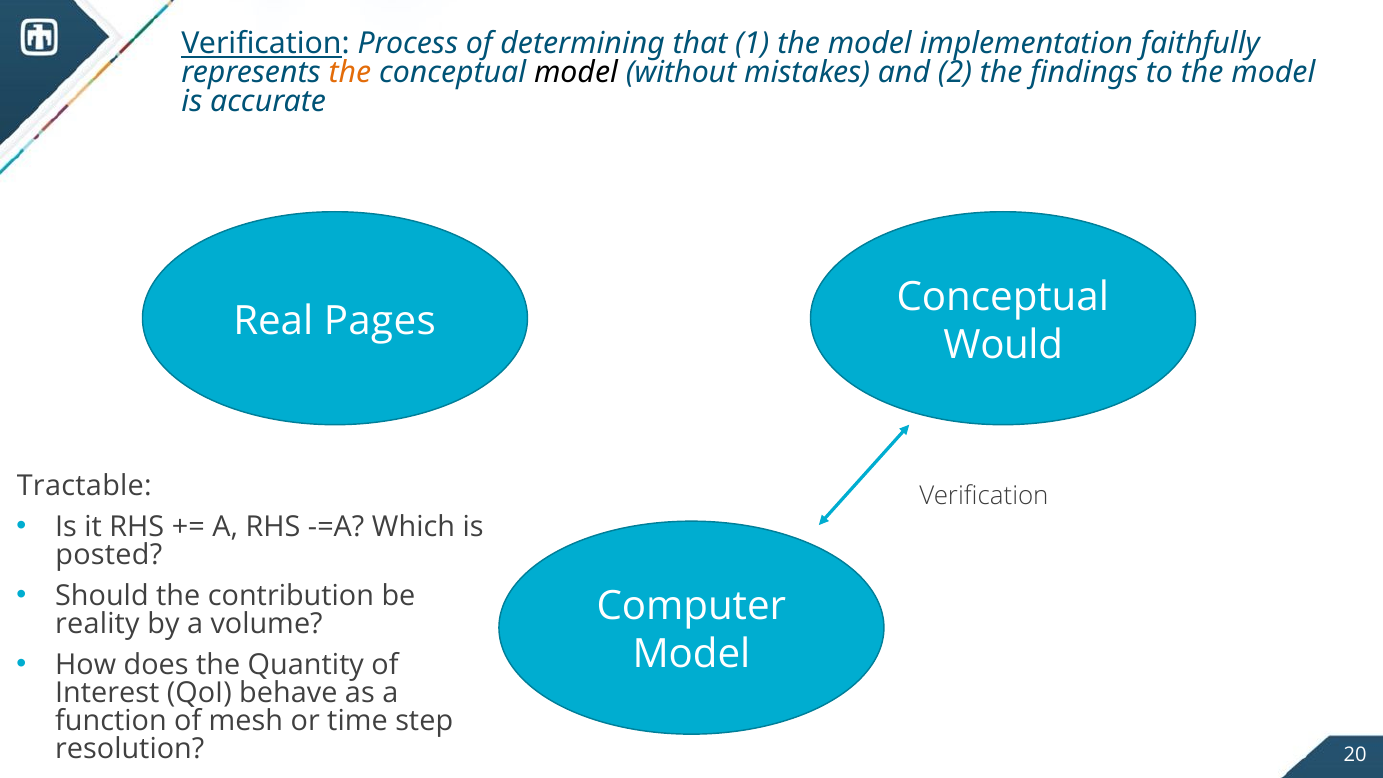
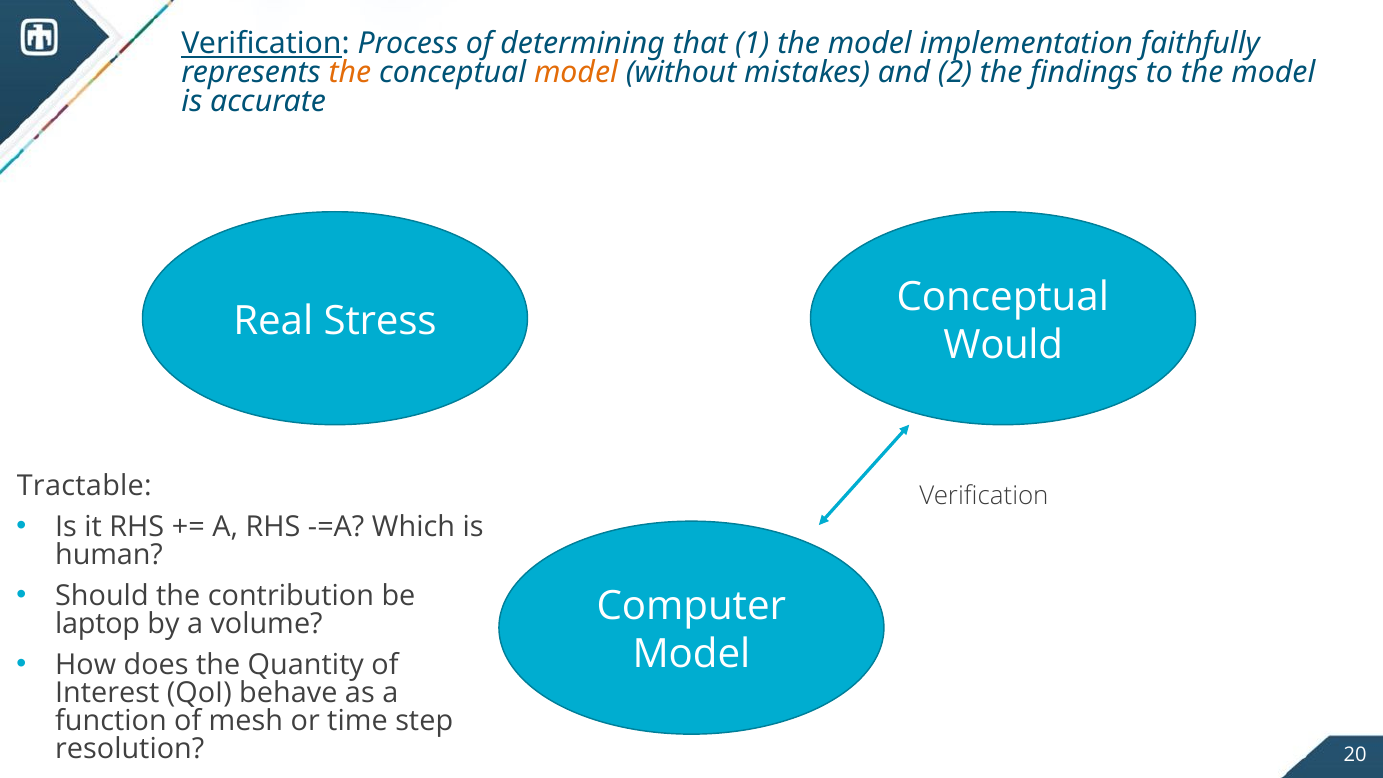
model colour: black -> orange (576, 73)
Pages: Pages -> Stress (380, 321)
posted: posted -> human (109, 555)
reality: reality -> laptop (98, 624)
